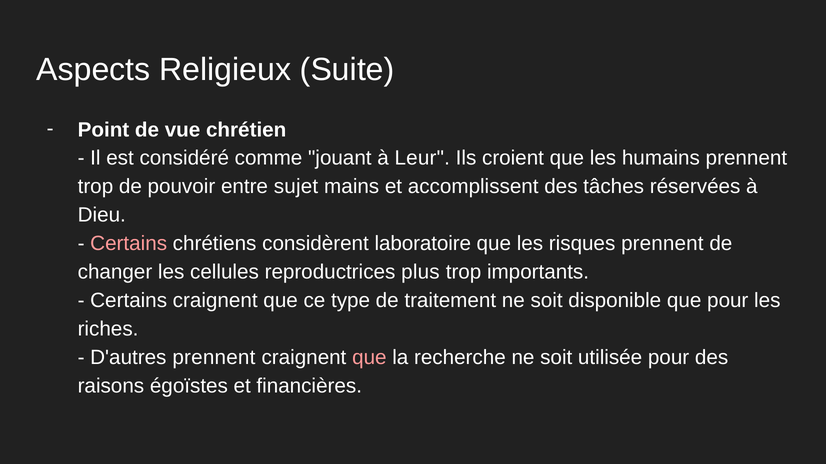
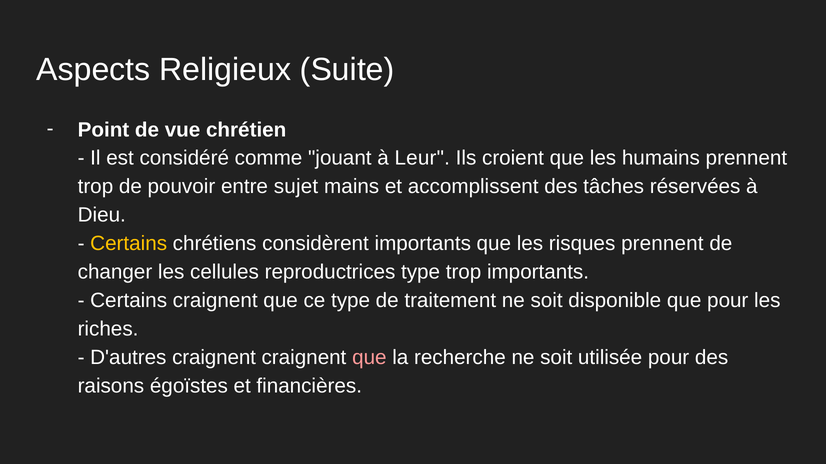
Certains colour: pink -> yellow (129, 244)
considèrent laboratoire: laboratoire -> importants (423, 244)
reproductrices plus: plus -> type (421, 272)
D'autres prennent: prennent -> craignent (214, 358)
